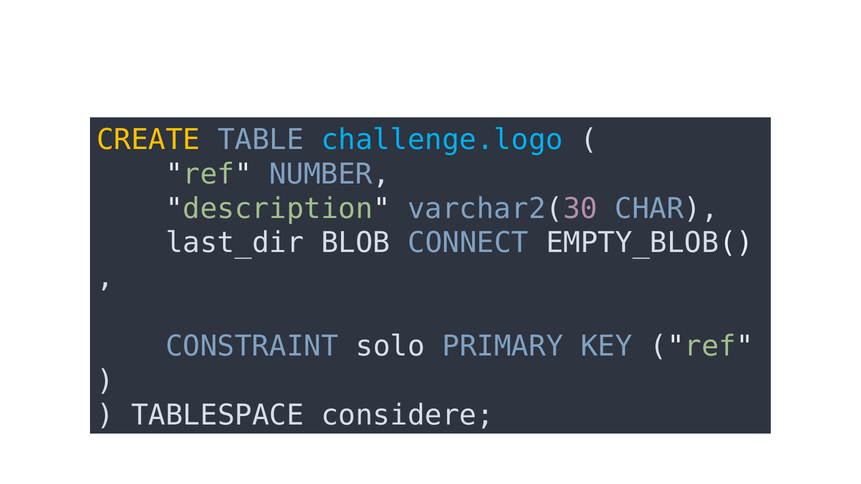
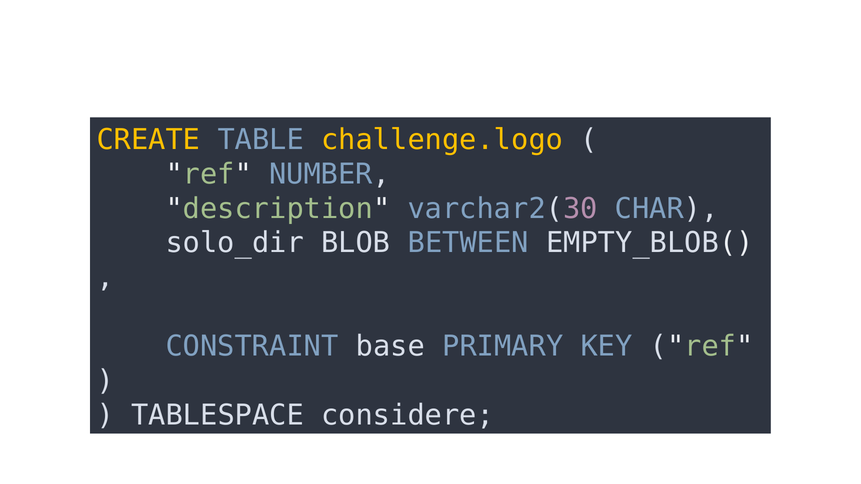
challenge.logo colour: light blue -> yellow (442, 140)
last_dir: last_dir -> solo_dir (235, 243)
CONNECT: CONNECT -> BETWEEN (468, 243)
solo: solo -> base (390, 347)
